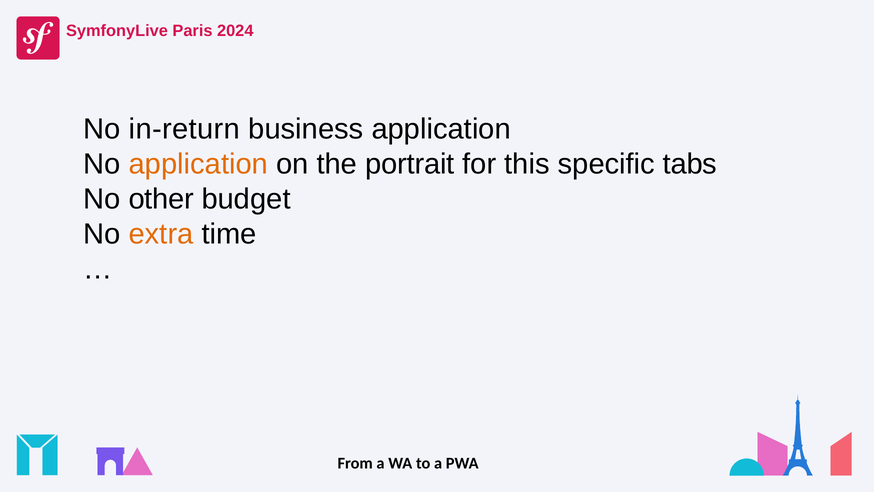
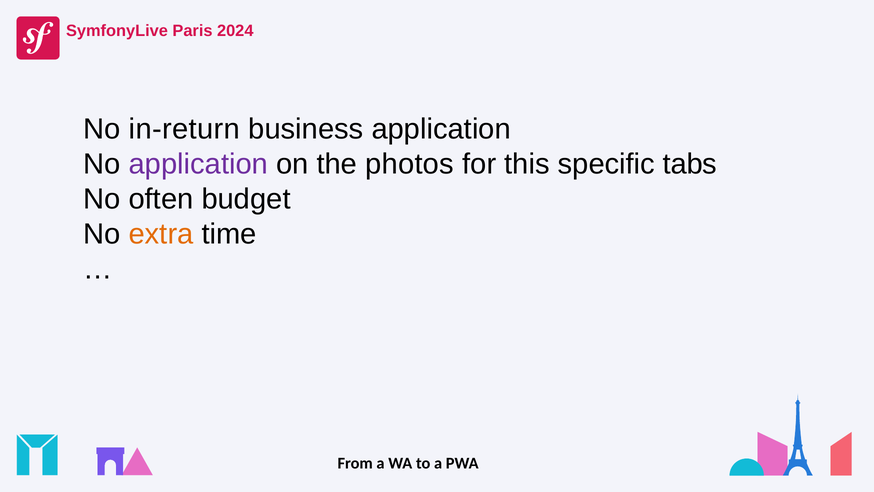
application colour: orange -> purple (198, 164)
portrait: portrait -> photos (410, 164)
other: other -> often (161, 199)
